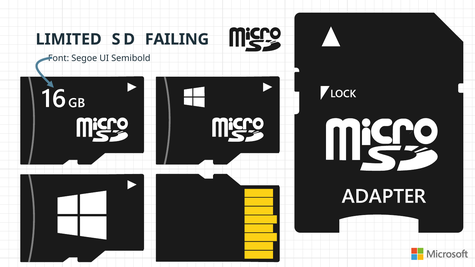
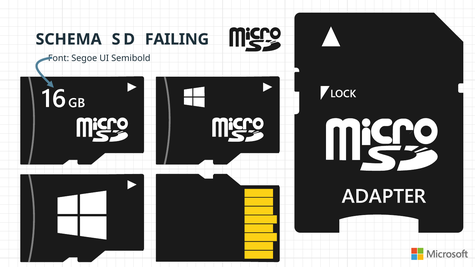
LIMITED: LIMITED -> SCHEMA (69, 39)
